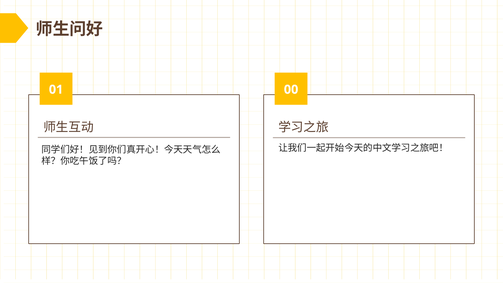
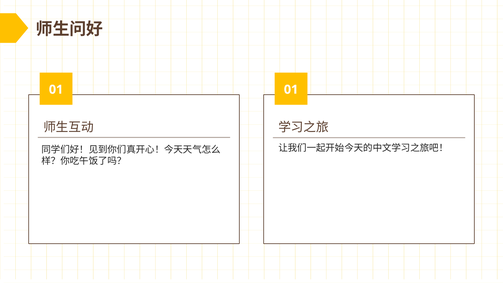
01 00: 00 -> 01 (291, 90)
